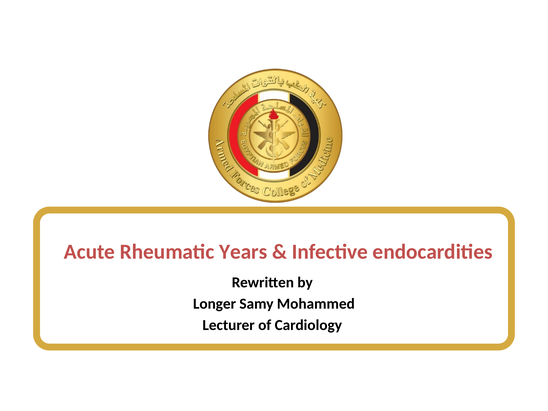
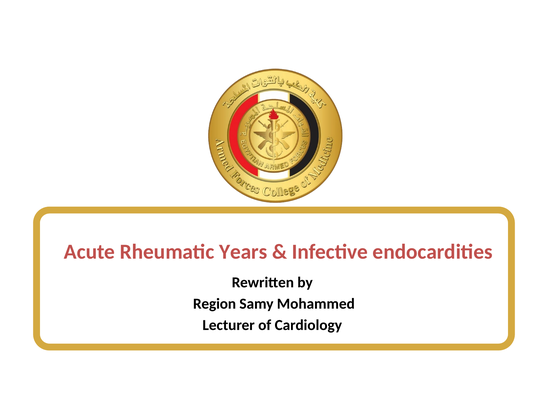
Longer: Longer -> Region (215, 304)
